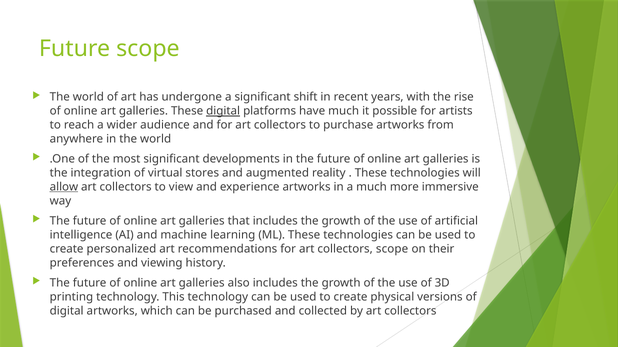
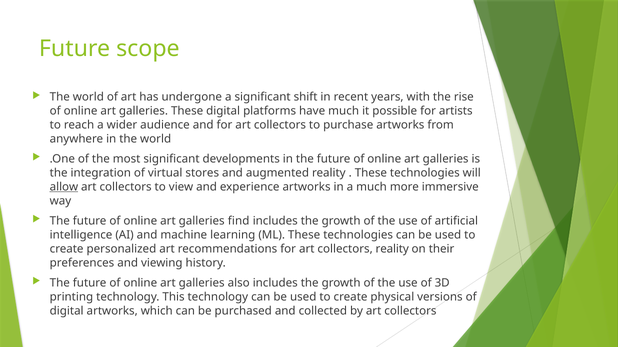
digital underline: present -> none (223, 111)
that: that -> find (239, 221)
collectors scope: scope -> reality (392, 249)
